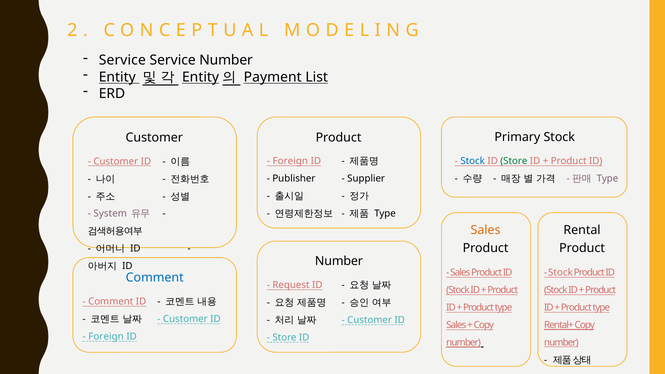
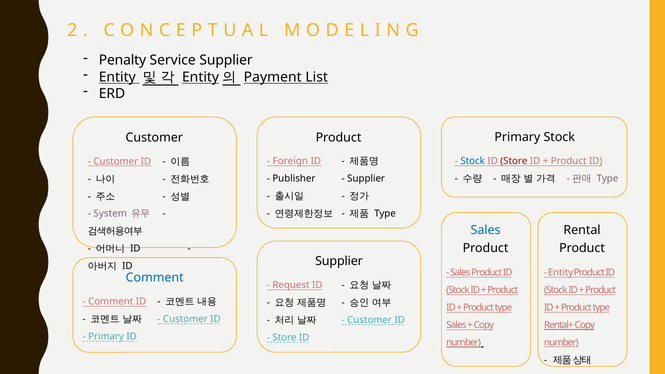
Service: Service -> Penalty (122, 60)
Service Number: Number -> Supplier (226, 60)
Store colour: green -> red (514, 161)
Sales colour: orange -> blue (486, 230)
ID Number: Number -> Supplier (339, 261)
Stock: Stock -> Entity (561, 273)
Foreign: Foreign -> Primary (106, 337)
